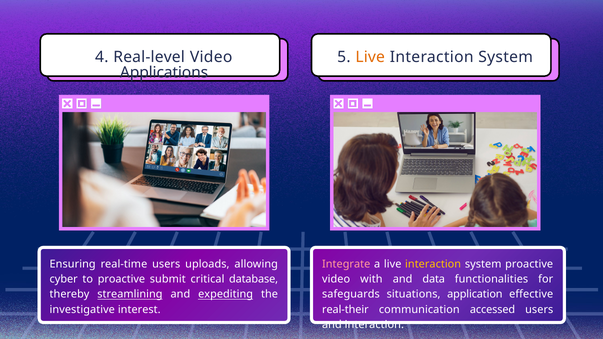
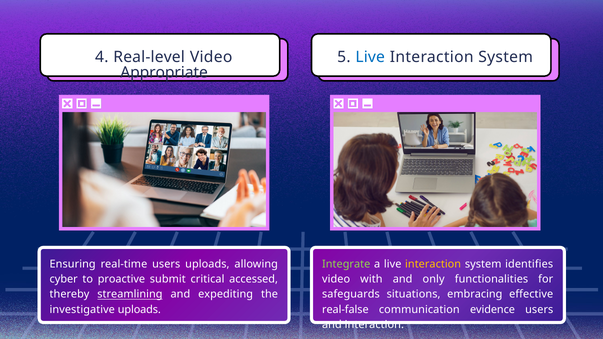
Live colour: orange -> blue (370, 57)
Applications: Applications -> Appropriate (164, 72)
Integrate colour: pink -> light green (346, 264)
system proactive: proactive -> identifies (529, 264)
database: database -> accessed (254, 279)
data: data -> only (434, 279)
expediting underline: present -> none (226, 295)
application: application -> embracing (475, 295)
investigative interest: interest -> uploads (139, 310)
real-their: real-their -> real-false (345, 310)
accessed: accessed -> evidence (492, 310)
